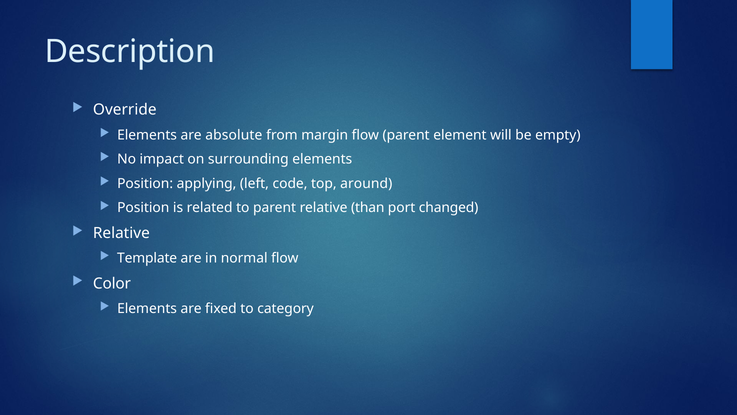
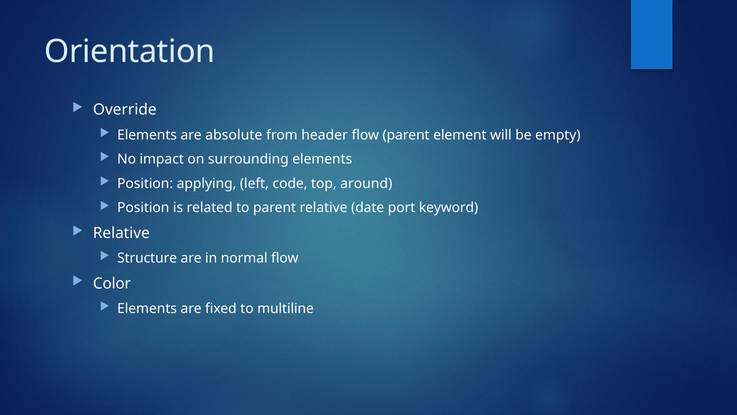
Description: Description -> Orientation (130, 52)
margin: margin -> header (325, 135)
than: than -> date (368, 208)
changed: changed -> keyword (449, 208)
Template: Template -> Structure (147, 258)
category: category -> multiline (286, 308)
